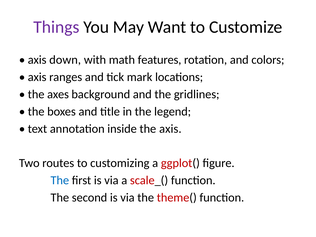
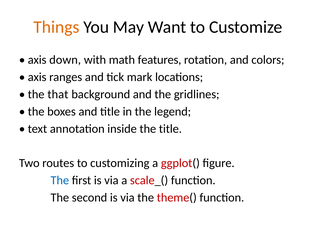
Things colour: purple -> orange (56, 27)
axes: axes -> that (58, 94)
the axis: axis -> title (170, 129)
